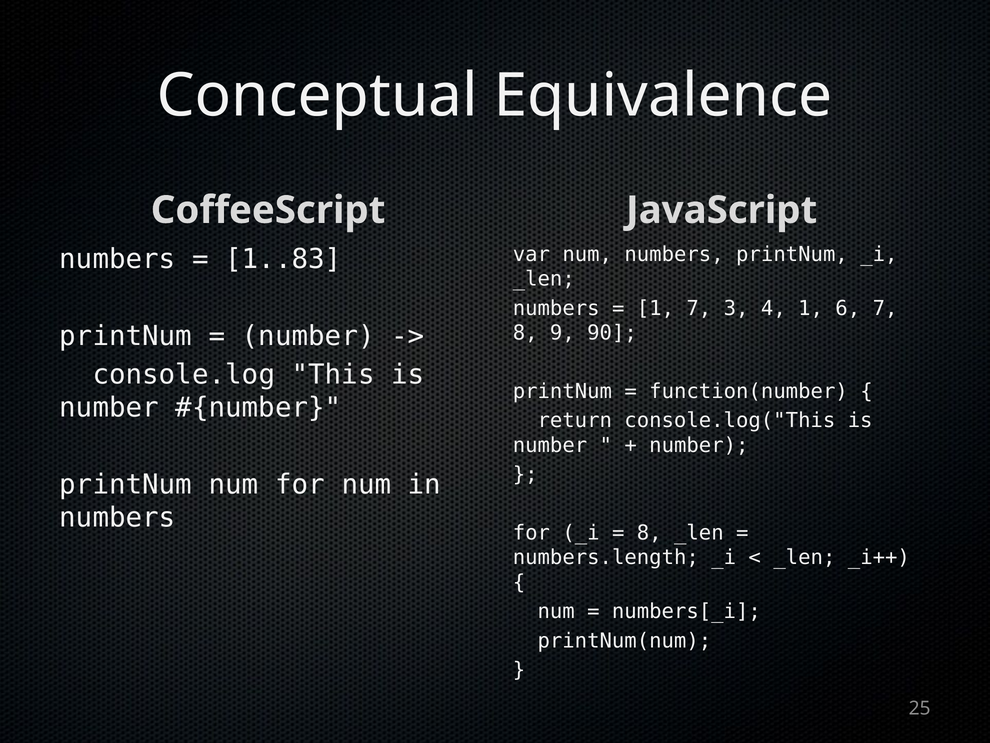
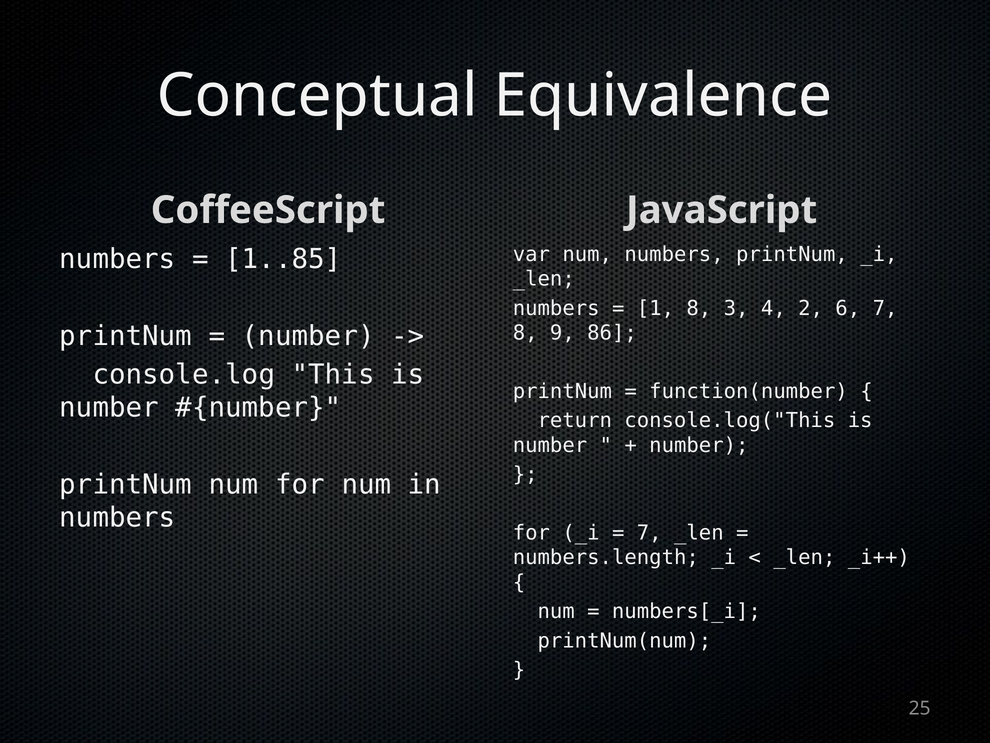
1..83: 1..83 -> 1..85 (283, 259)
1 7: 7 -> 8 (699, 308)
4 1: 1 -> 2 (811, 308)
90: 90 -> 86 (612, 333)
8: 8 -> 7 (649, 533)
